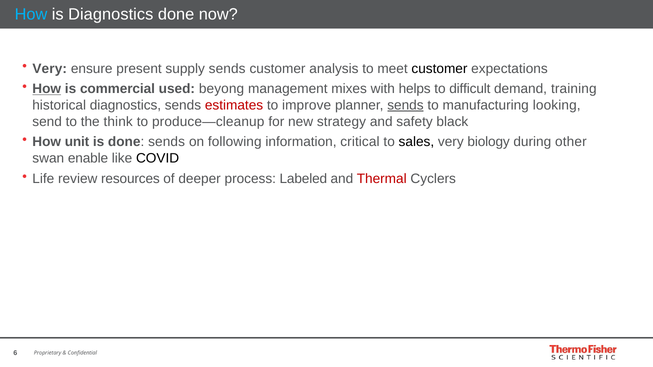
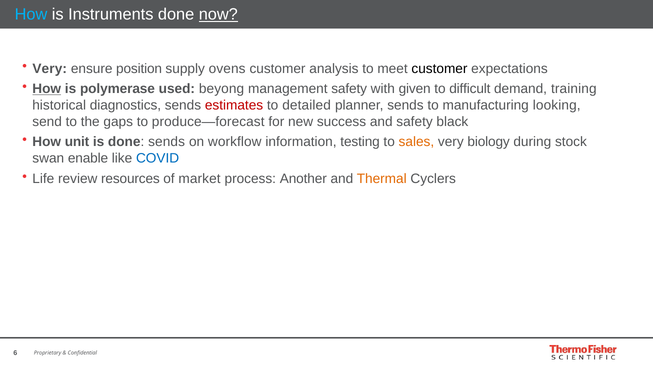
is Diagnostics: Diagnostics -> Instruments (111, 14)
now underline: none -> present (218, 14)
present: present -> position (139, 69)
supply sends: sends -> ovens (227, 69)
commercial: commercial -> polymerase (117, 89)
management mixes: mixes -> safety (349, 89)
helps: helps -> given (415, 89)
improve: improve -> detailed (307, 105)
sends underline: present -> none (405, 105)
think: think -> gaps (118, 122)
produce—cleanup: produce—cleanup -> produce—forecast (208, 122)
strategy: strategy -> success (341, 122)
following: following -> workflow (235, 142)
critical: critical -> testing (360, 142)
sales colour: black -> orange (416, 142)
other: other -> stock (571, 142)
COVID colour: black -> blue (158, 158)
deeper: deeper -> market (200, 179)
Labeled: Labeled -> Another (303, 179)
Thermal colour: red -> orange (382, 179)
